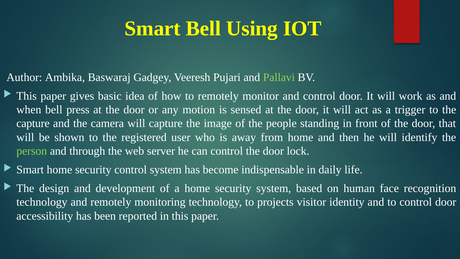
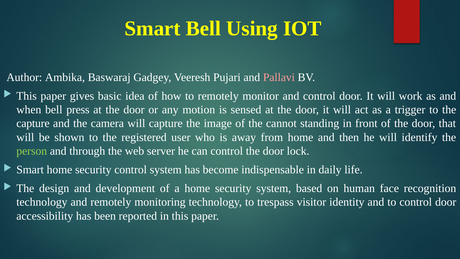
Pallavi colour: light green -> pink (279, 77)
people: people -> cannot (281, 123)
projects: projects -> trespass (275, 202)
